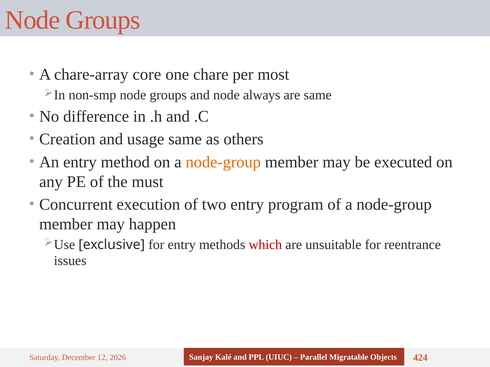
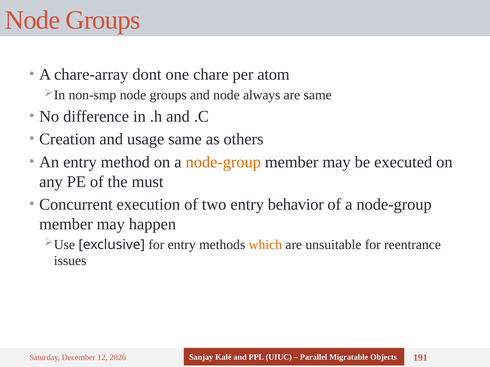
core: core -> dont (147, 75)
most: most -> atom (273, 75)
program: program -> behavior (296, 205)
which colour: red -> orange (265, 245)
424: 424 -> 191 (420, 358)
